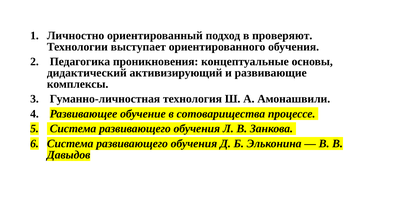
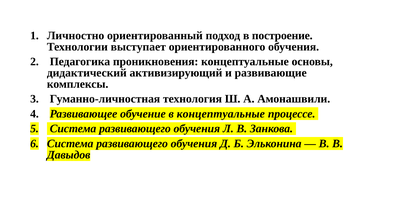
проверяют: проверяют -> построение (282, 36)
в сотоварищества: сотоварищества -> концептуальные (221, 114)
